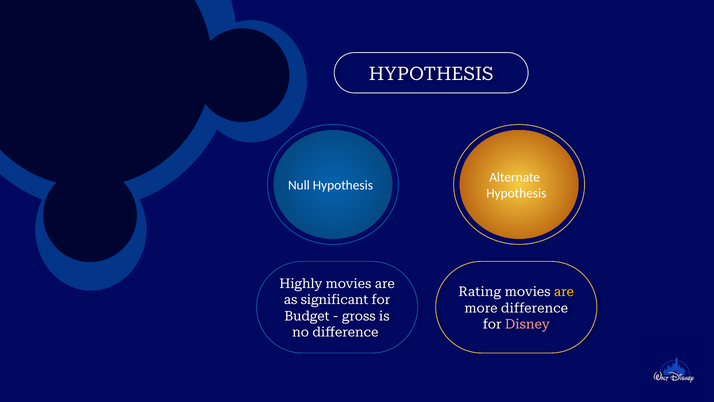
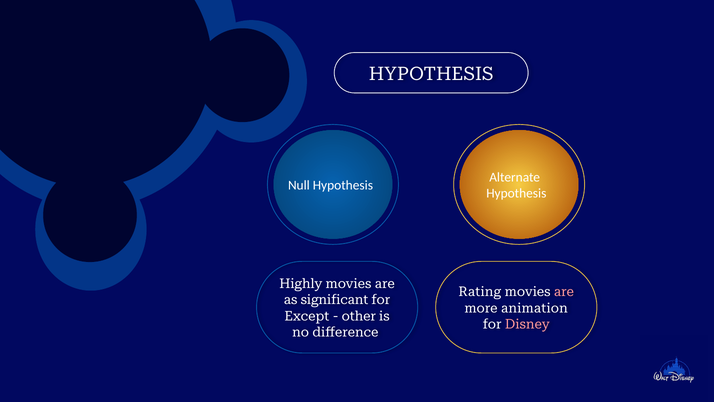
are colour: yellow -> pink (564, 292)
more difference: difference -> animation (534, 308)
Budget: Budget -> Except (307, 316)
gross: gross -> other (359, 316)
